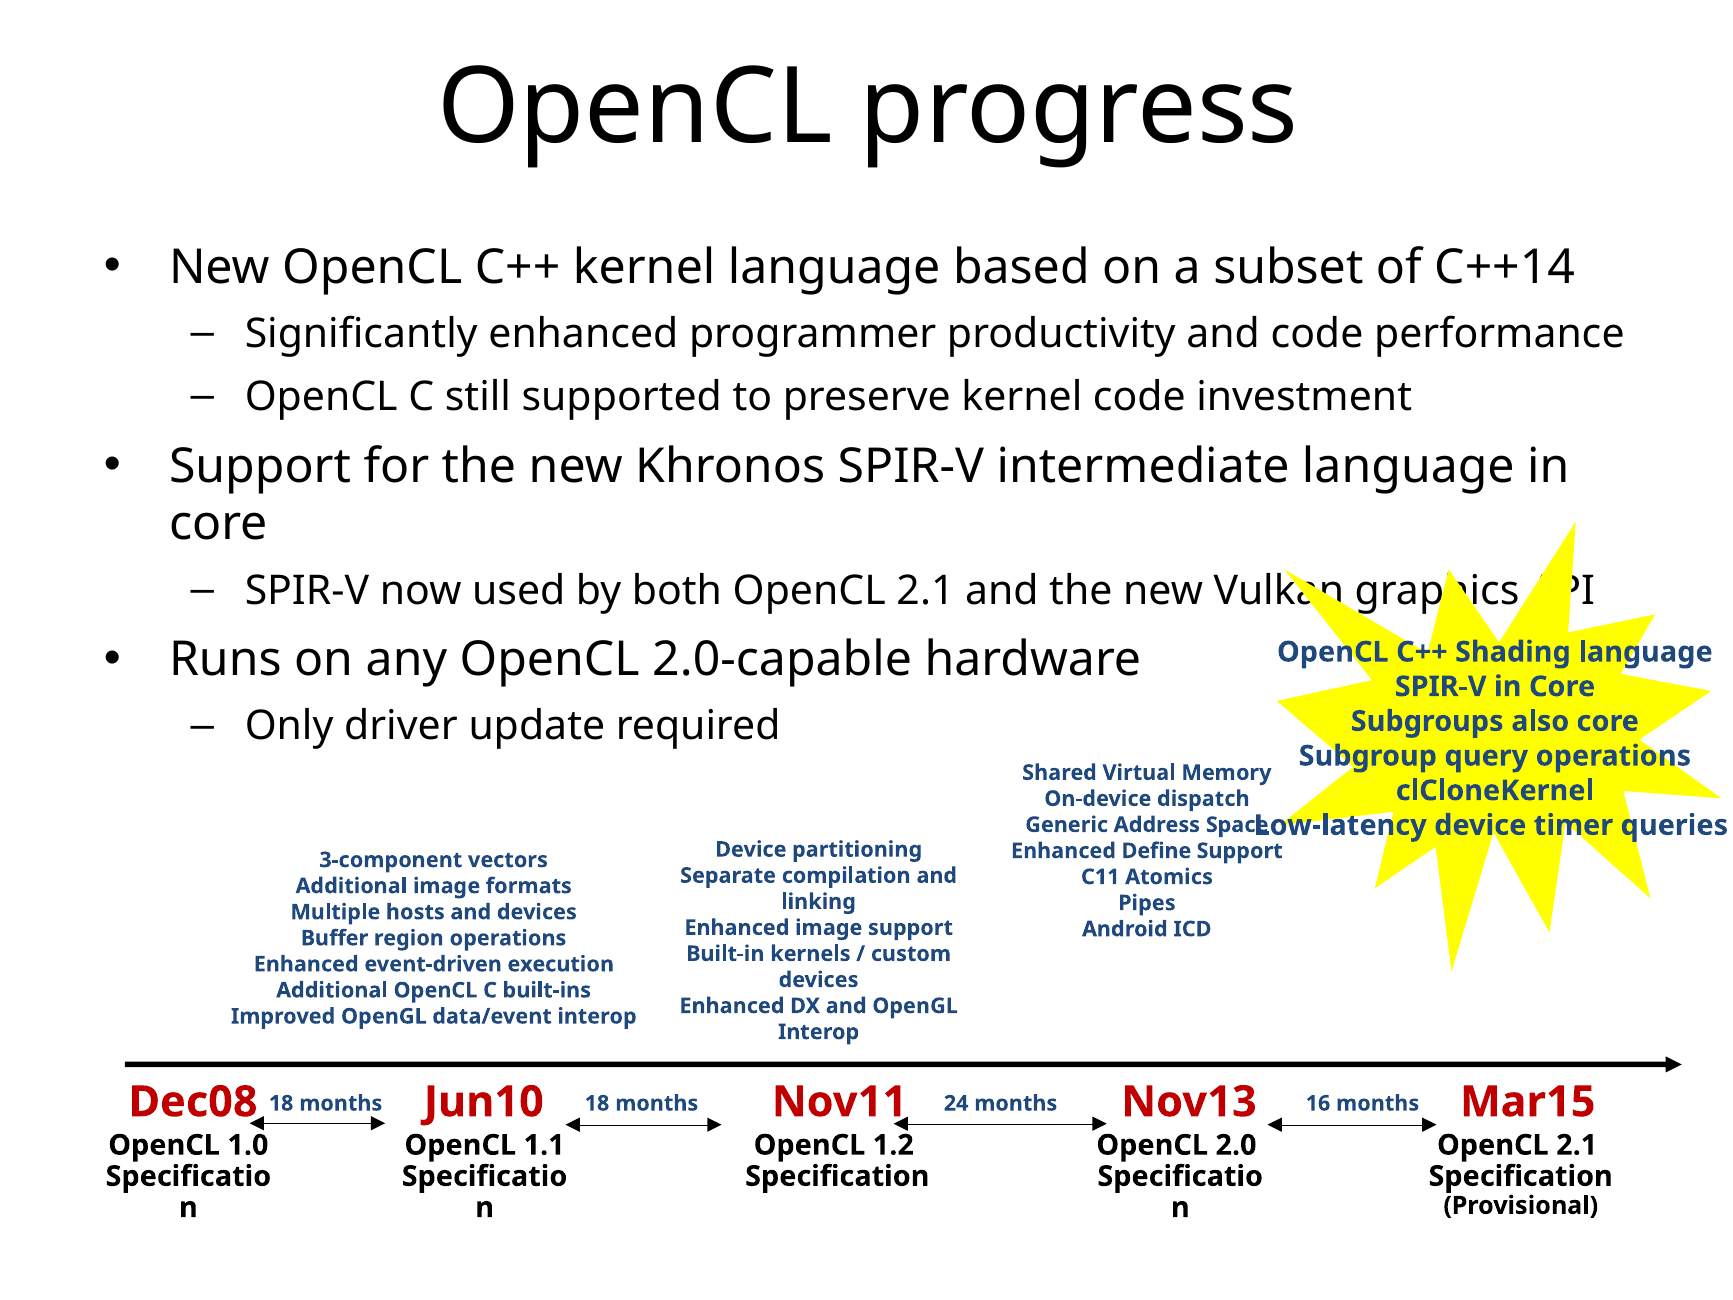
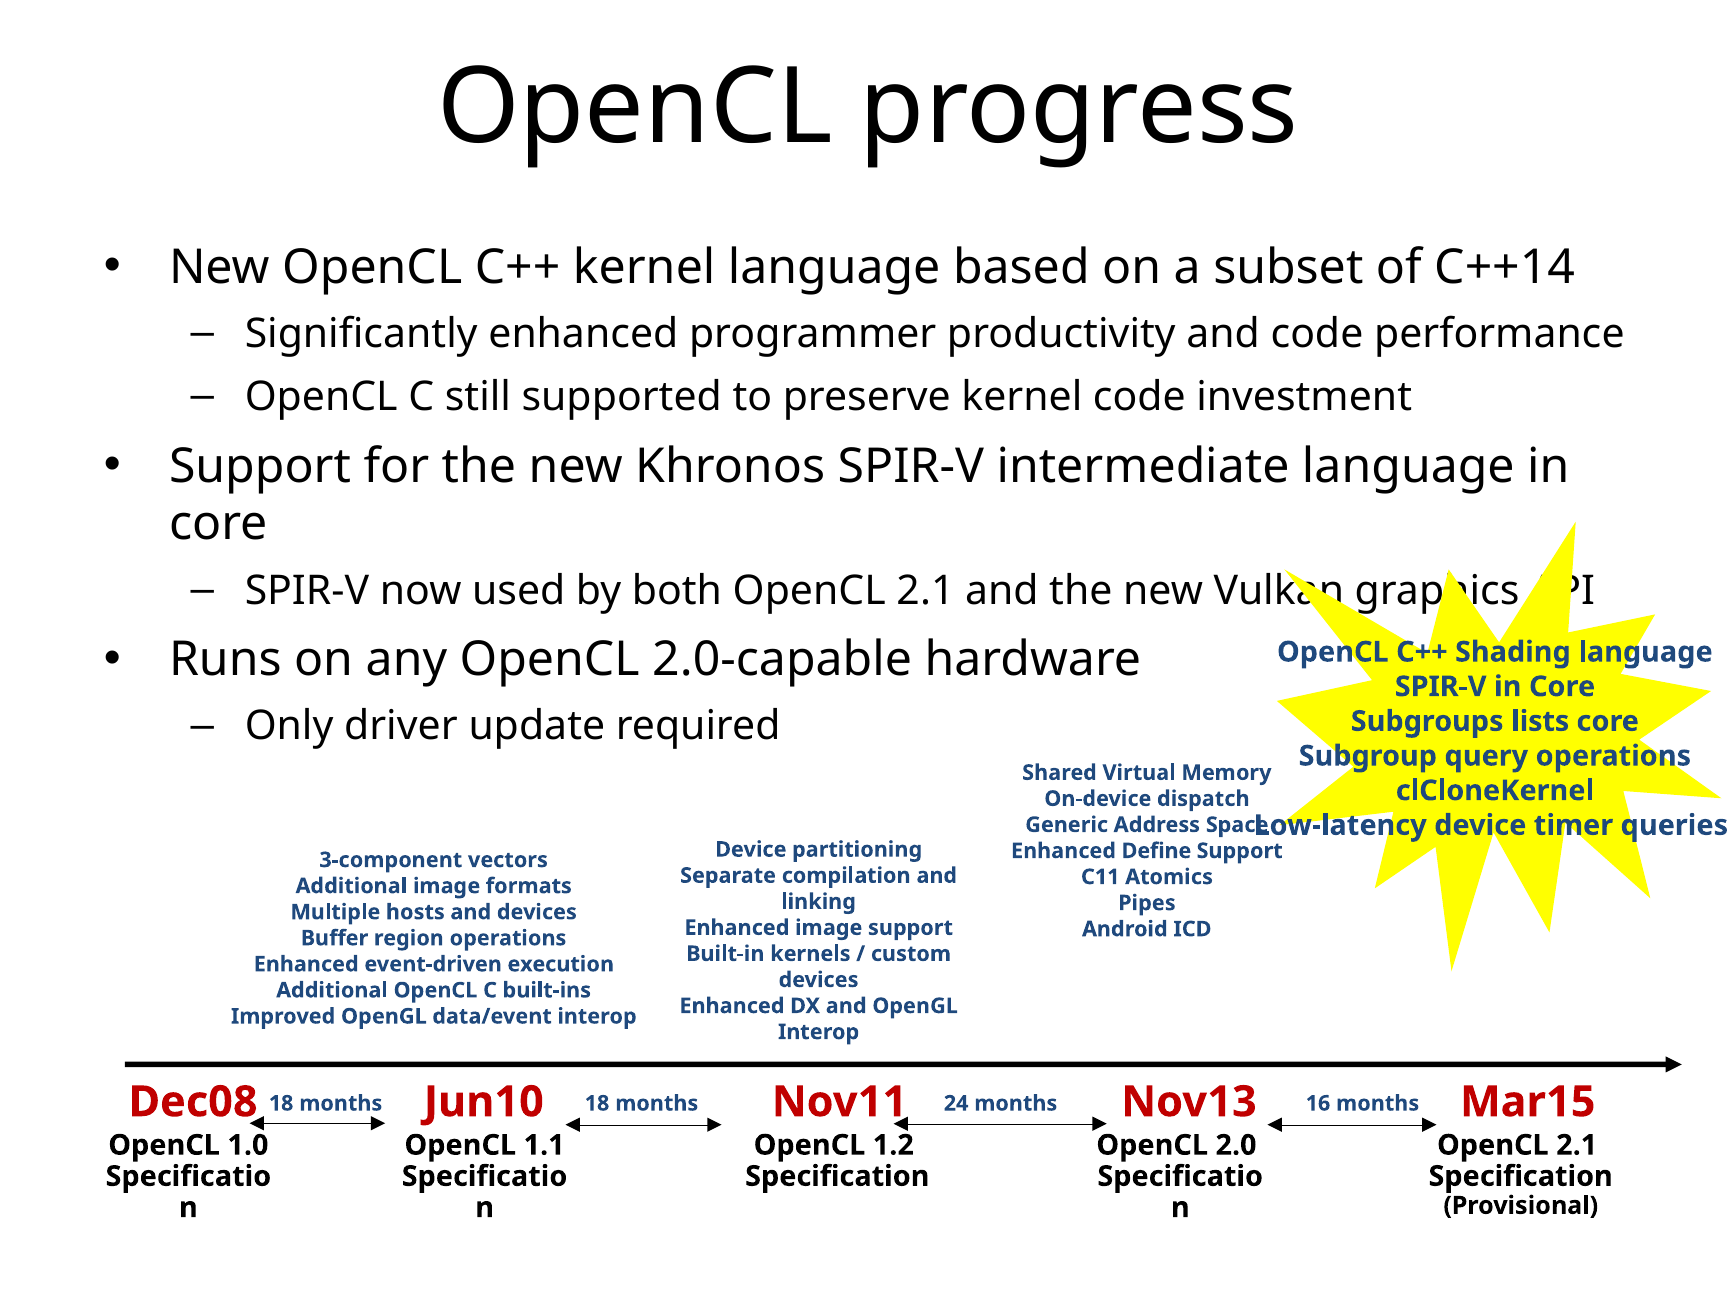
also: also -> lists (1540, 721)
